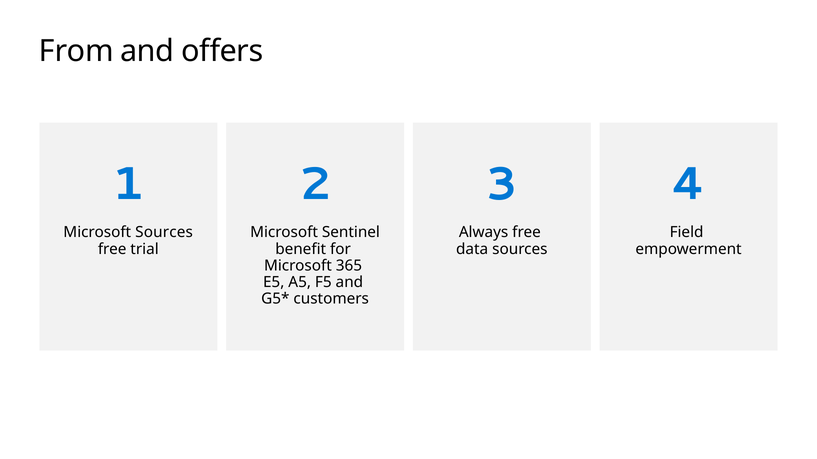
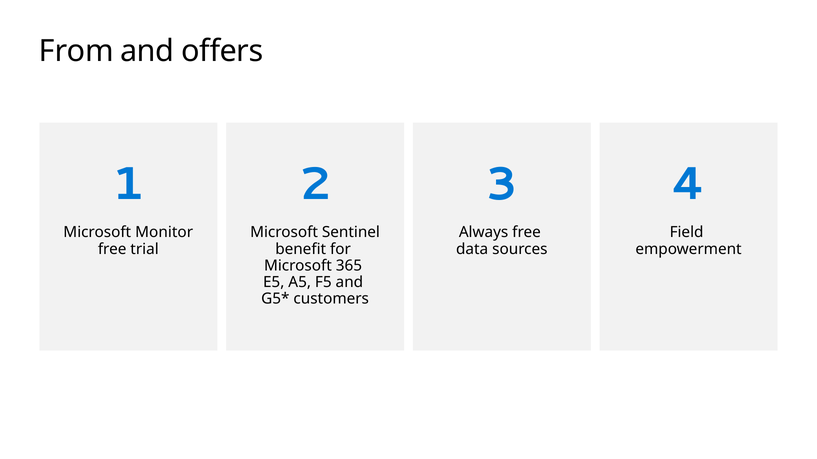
Microsoft Sources: Sources -> Monitor (164, 233)
